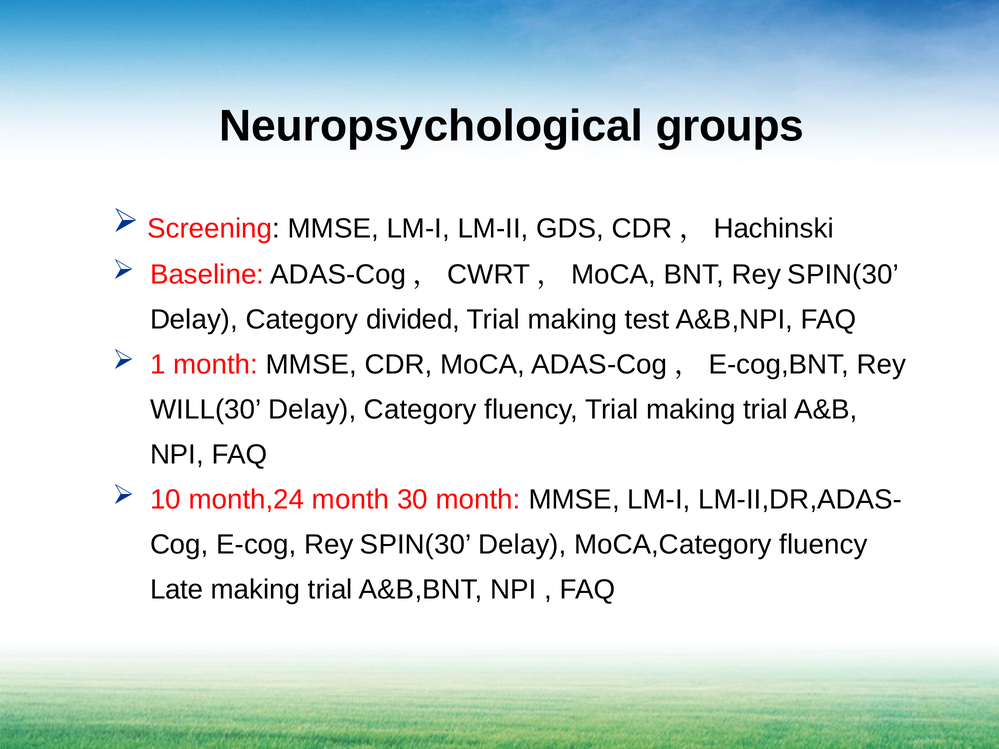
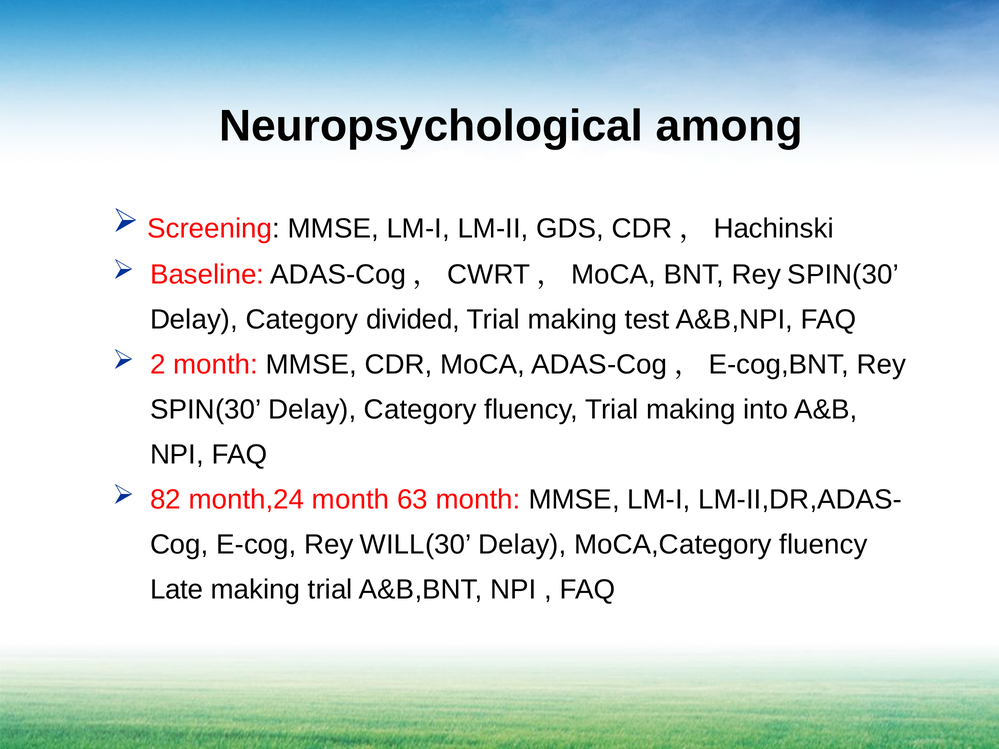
groups: groups -> among (729, 126)
1: 1 -> 2 (158, 365)
WILL(30: WILL(30 -> SPIN(30 (206, 410)
Trial making trial: trial -> into (766, 410)
10: 10 -> 82 (165, 500)
30: 30 -> 63 (412, 500)
E-cog Rey SPIN(30: SPIN(30 -> WILL(30 (416, 545)
